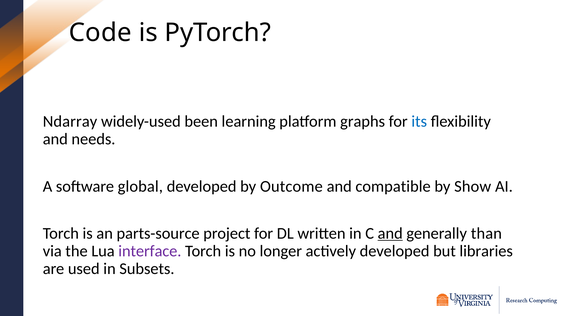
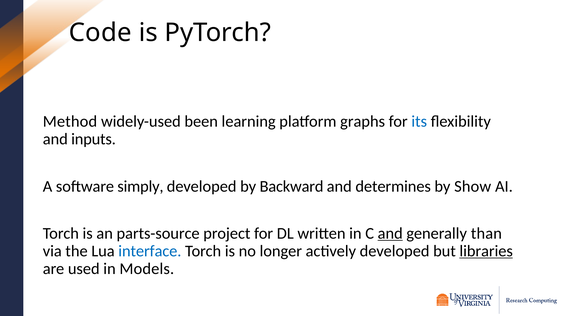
Ndarray: Ndarray -> Method (70, 122)
needs: needs -> inputs (94, 139)
global: global -> simply (140, 186)
Outcome: Outcome -> Backward (292, 186)
compatible: compatible -> determines (393, 186)
interface colour: purple -> blue (150, 251)
libraries underline: none -> present (486, 251)
Subsets: Subsets -> Models (147, 269)
